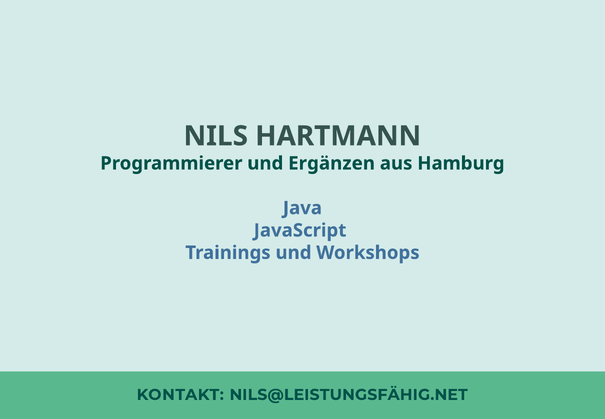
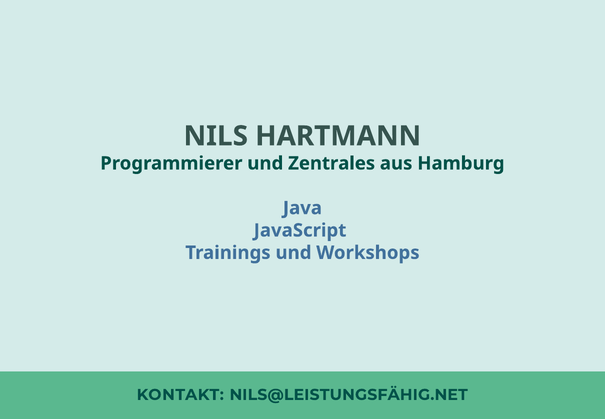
Ergänzen: Ergänzen -> Zentrales (332, 163)
